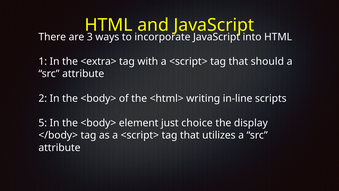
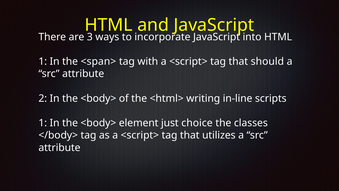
<extra>: <extra> -> <span> (98, 61)
5: 5 -> 1 (43, 123)
display: display -> classes (251, 123)
